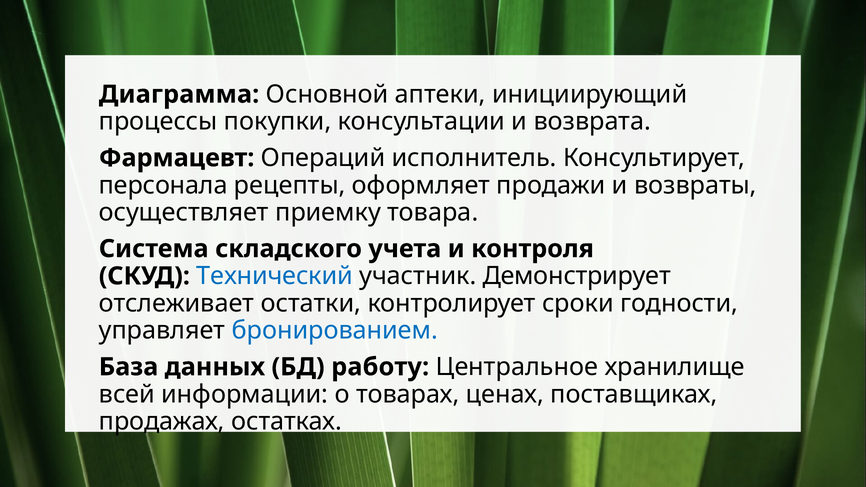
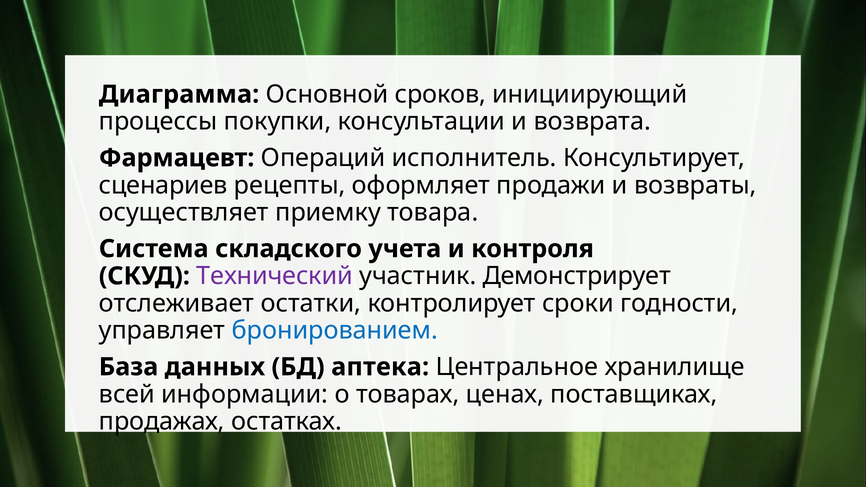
аптеки: аптеки -> сроков (440, 94)
персонала: персонала -> сценариев (163, 185)
Технический colour: blue -> purple (275, 276)
работу: работу -> аптека (380, 367)
